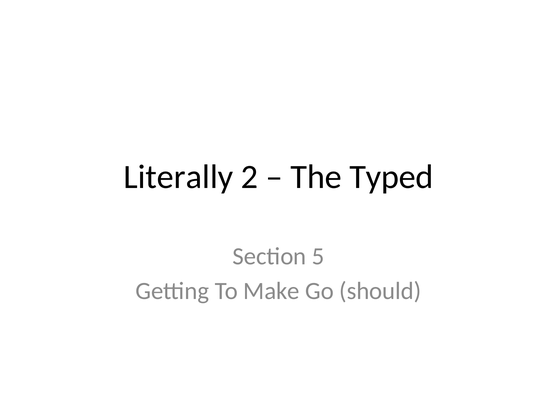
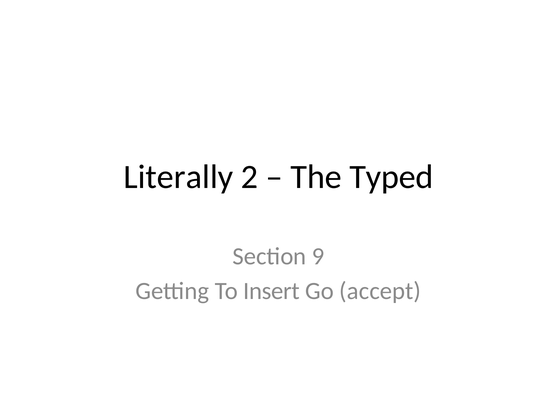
5: 5 -> 9 (318, 256)
Make: Make -> Insert (271, 291)
should: should -> accept (380, 291)
